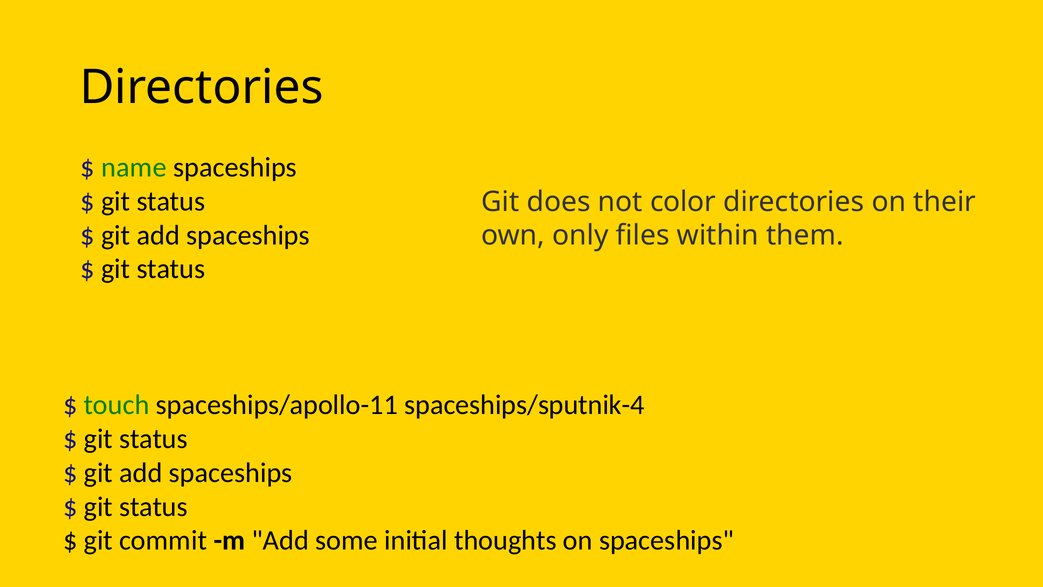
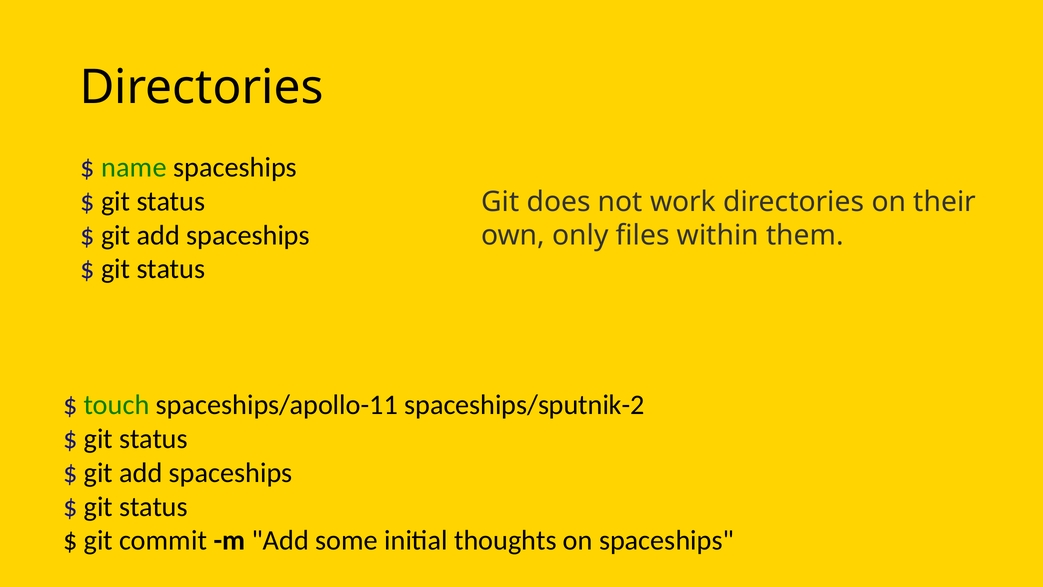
color: color -> work (683, 202)
spaceships/sputnik-4: spaceships/sputnik-4 -> spaceships/sputnik-2 (525, 405)
